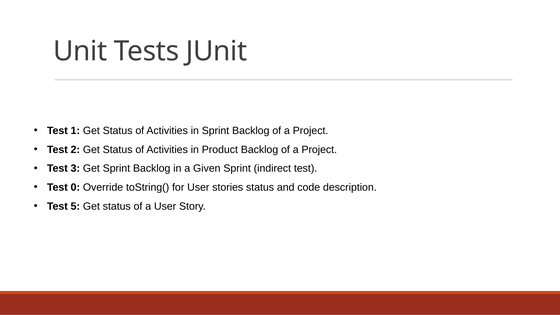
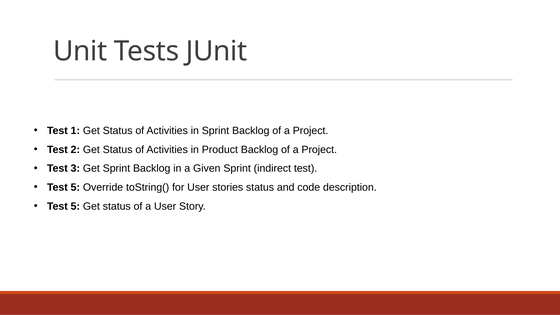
0: 0 -> 5 (75, 187)
